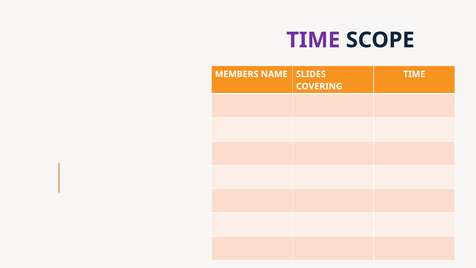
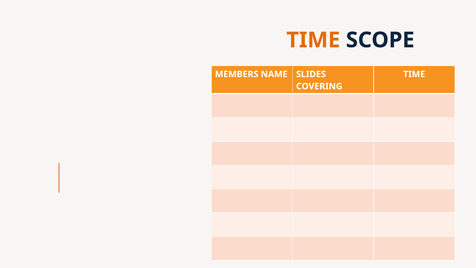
TIME colour: purple -> orange (313, 40)
